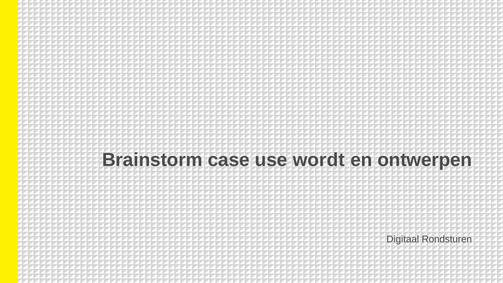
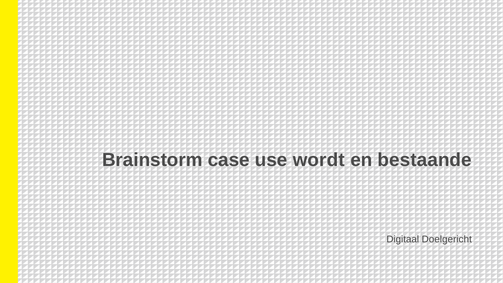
ontwerpen: ontwerpen -> bestaande (425, 160)
Rondsturen: Rondsturen -> Doelgericht (447, 239)
